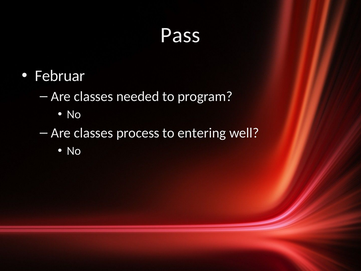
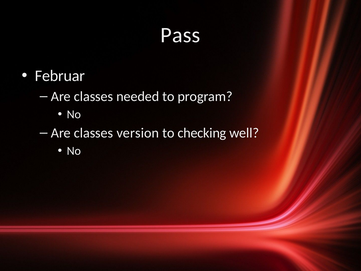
process: process -> version (138, 133)
entering: entering -> checking (202, 133)
